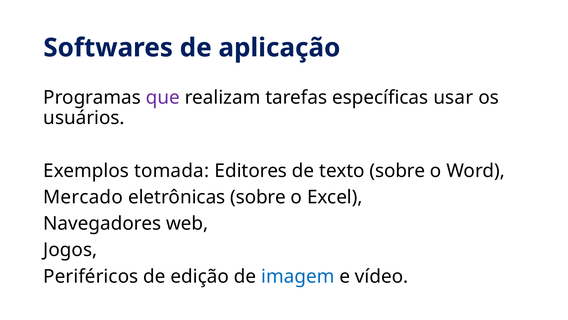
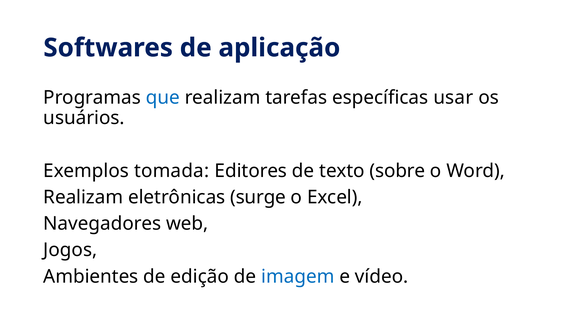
que colour: purple -> blue (163, 97)
Mercado: Mercado -> Realizam (83, 197)
eletrônicas sobre: sobre -> surge (258, 197)
Periféricos: Periféricos -> Ambientes (91, 276)
